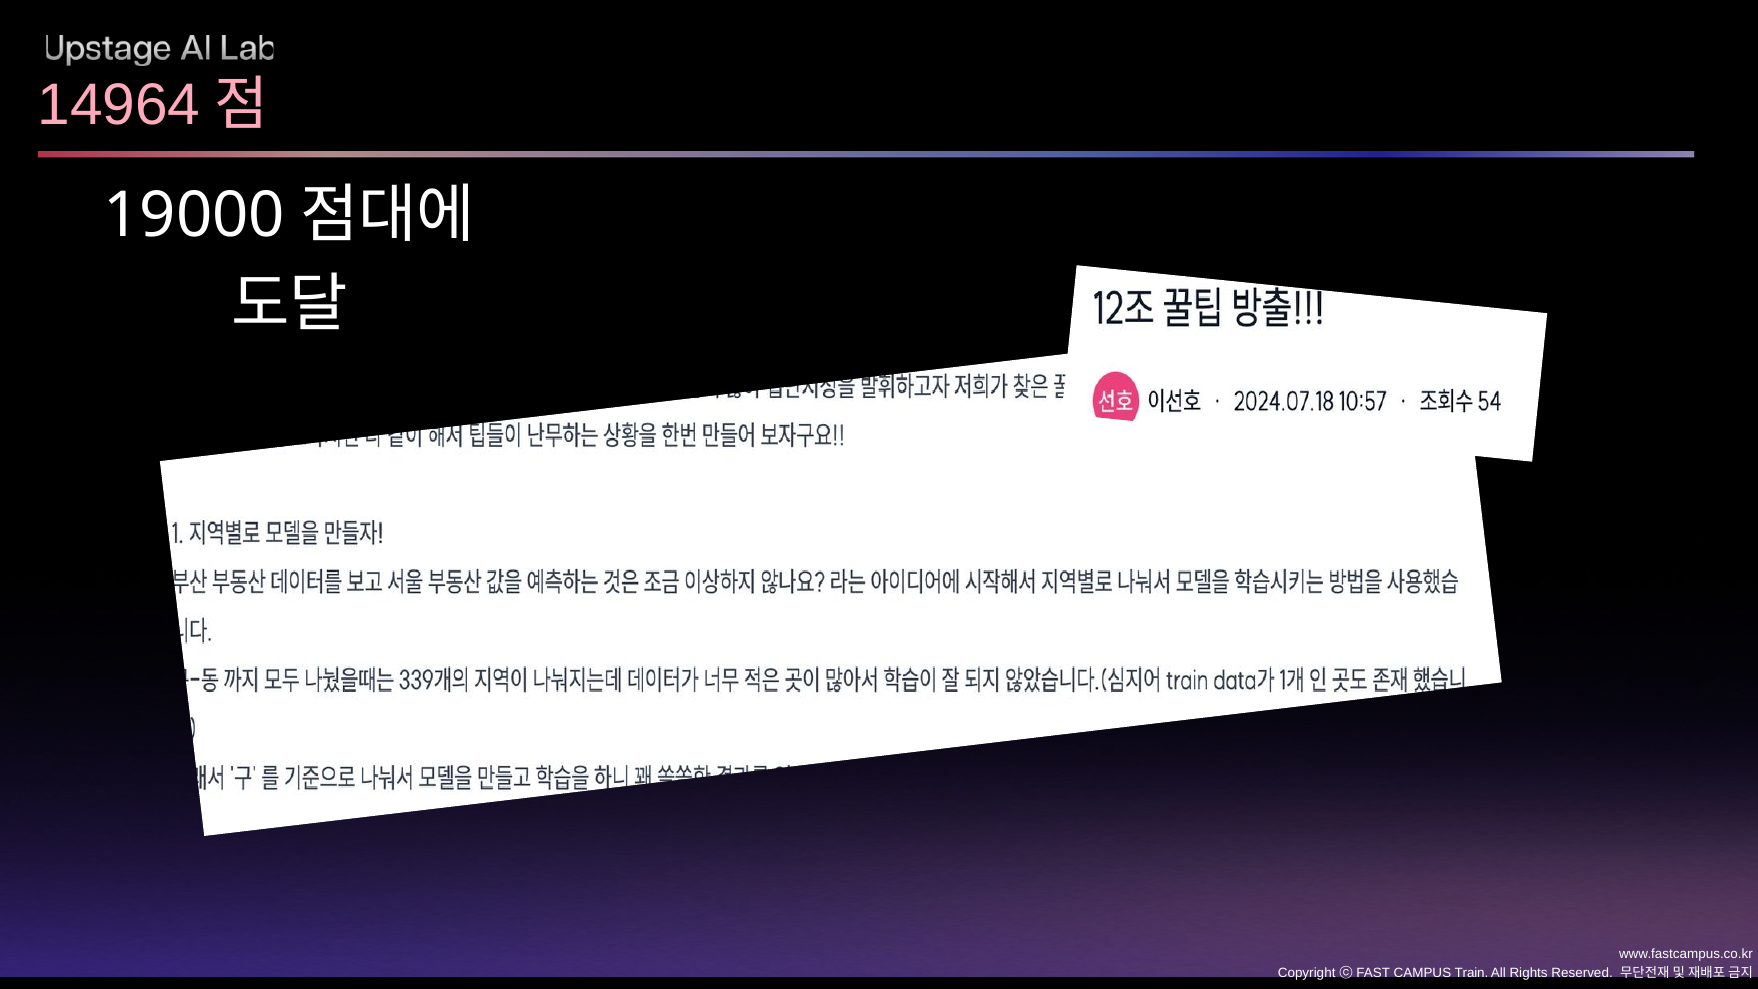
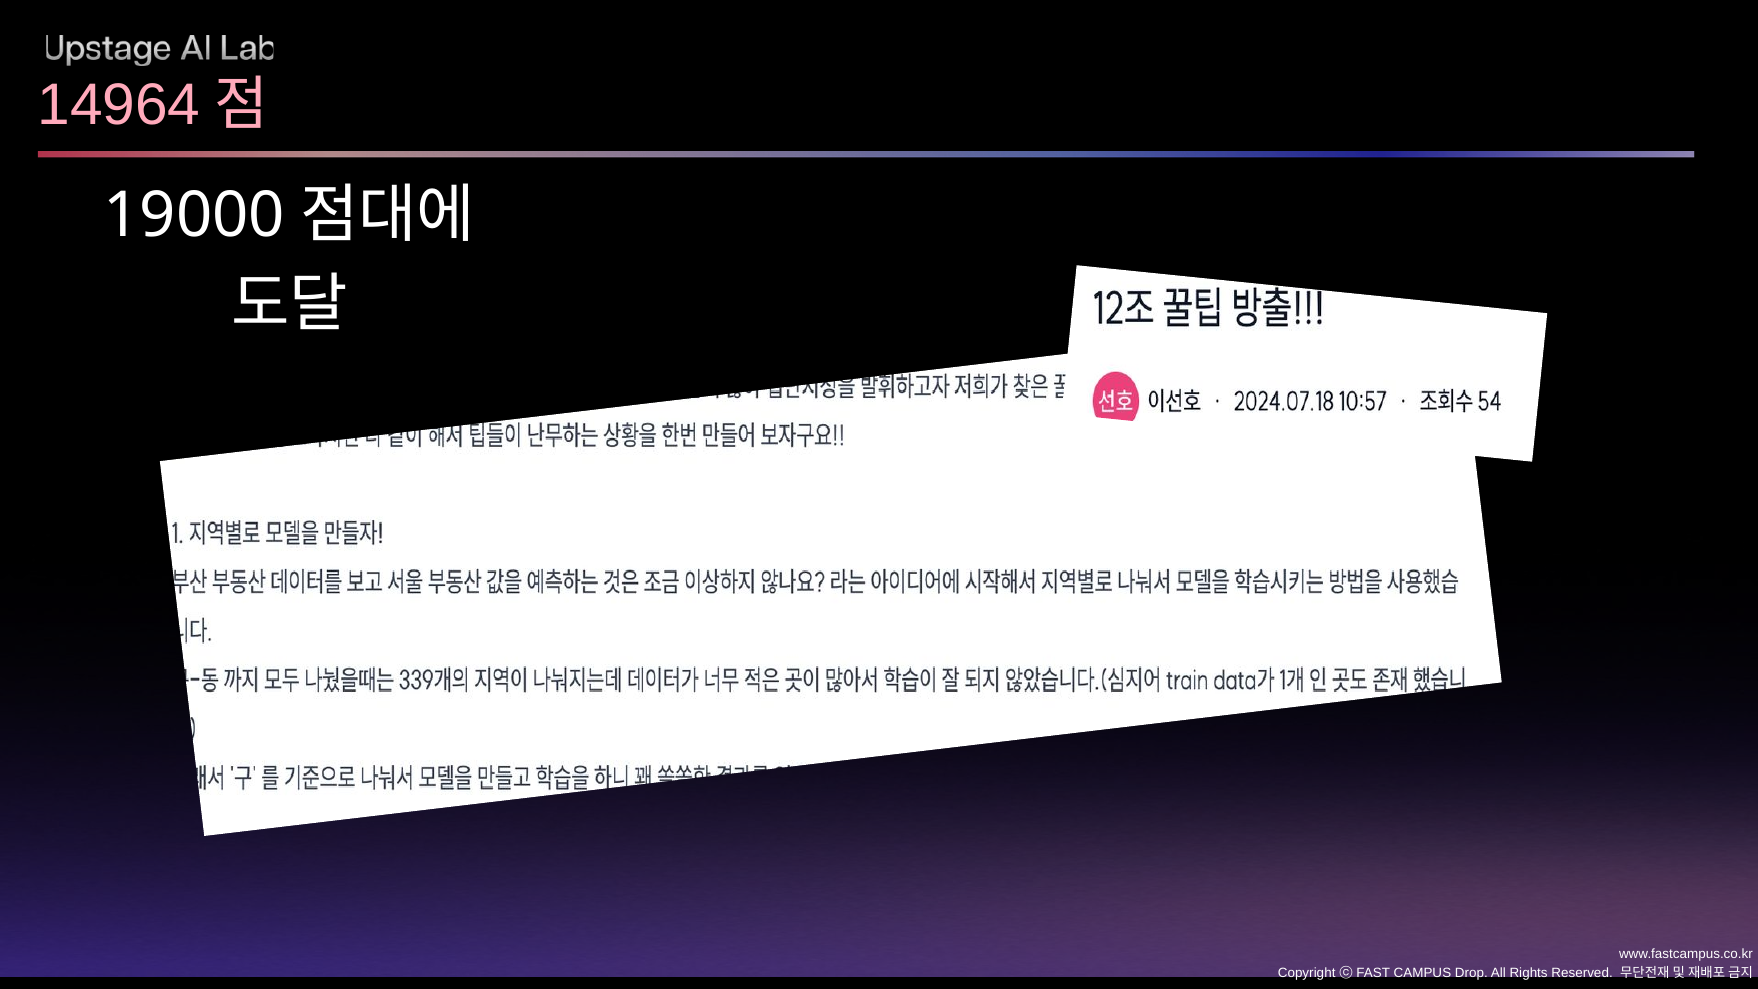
Train: Train -> Drop (1471, 973)
